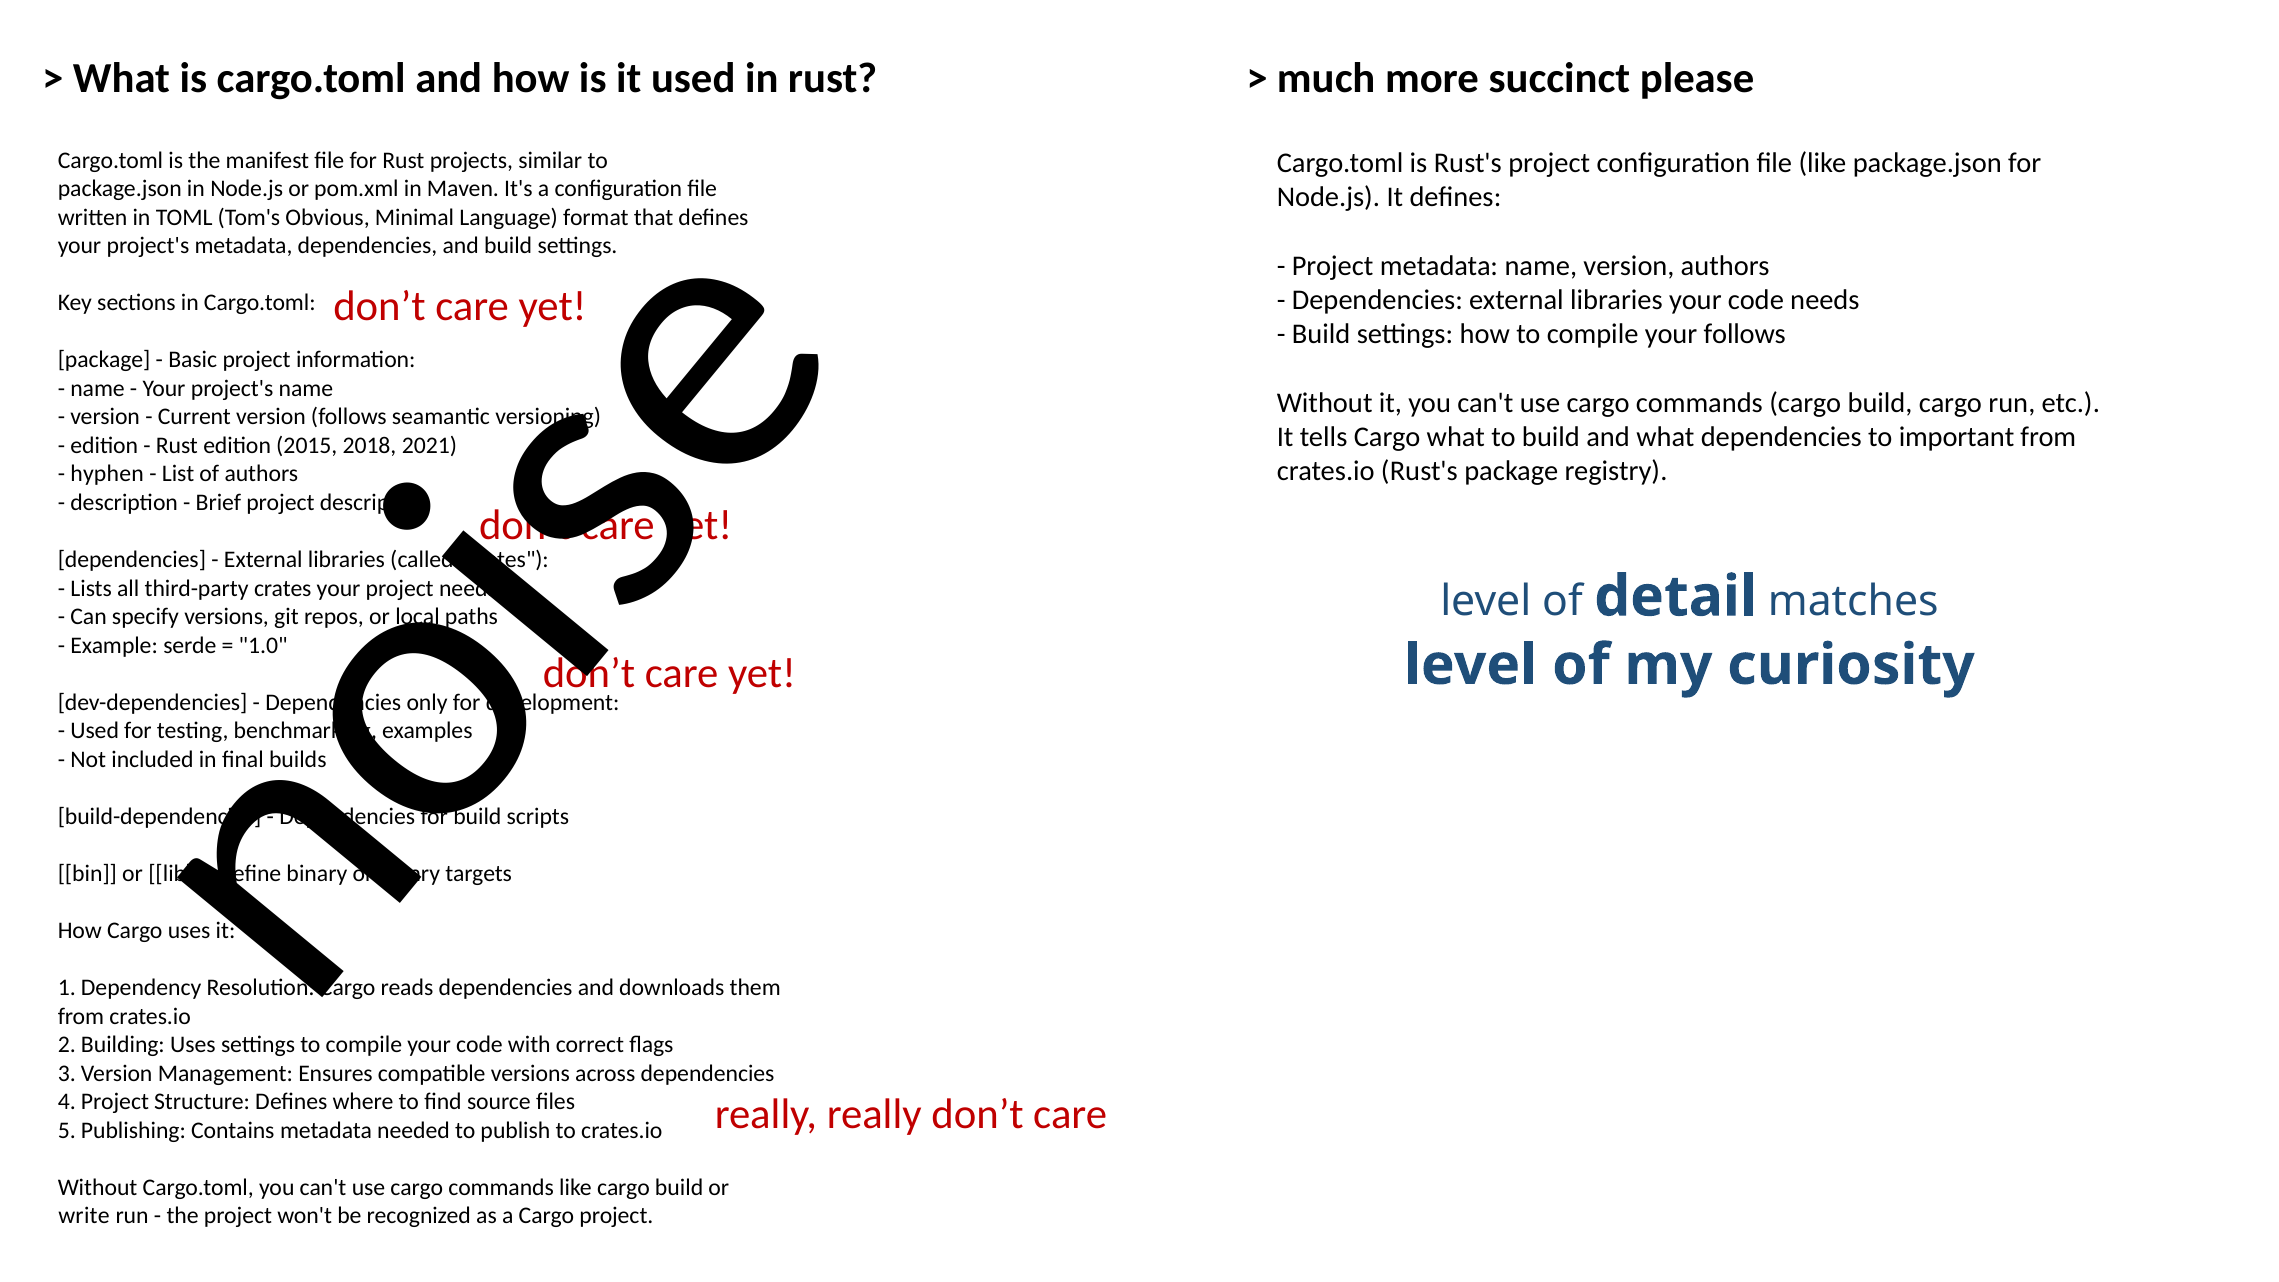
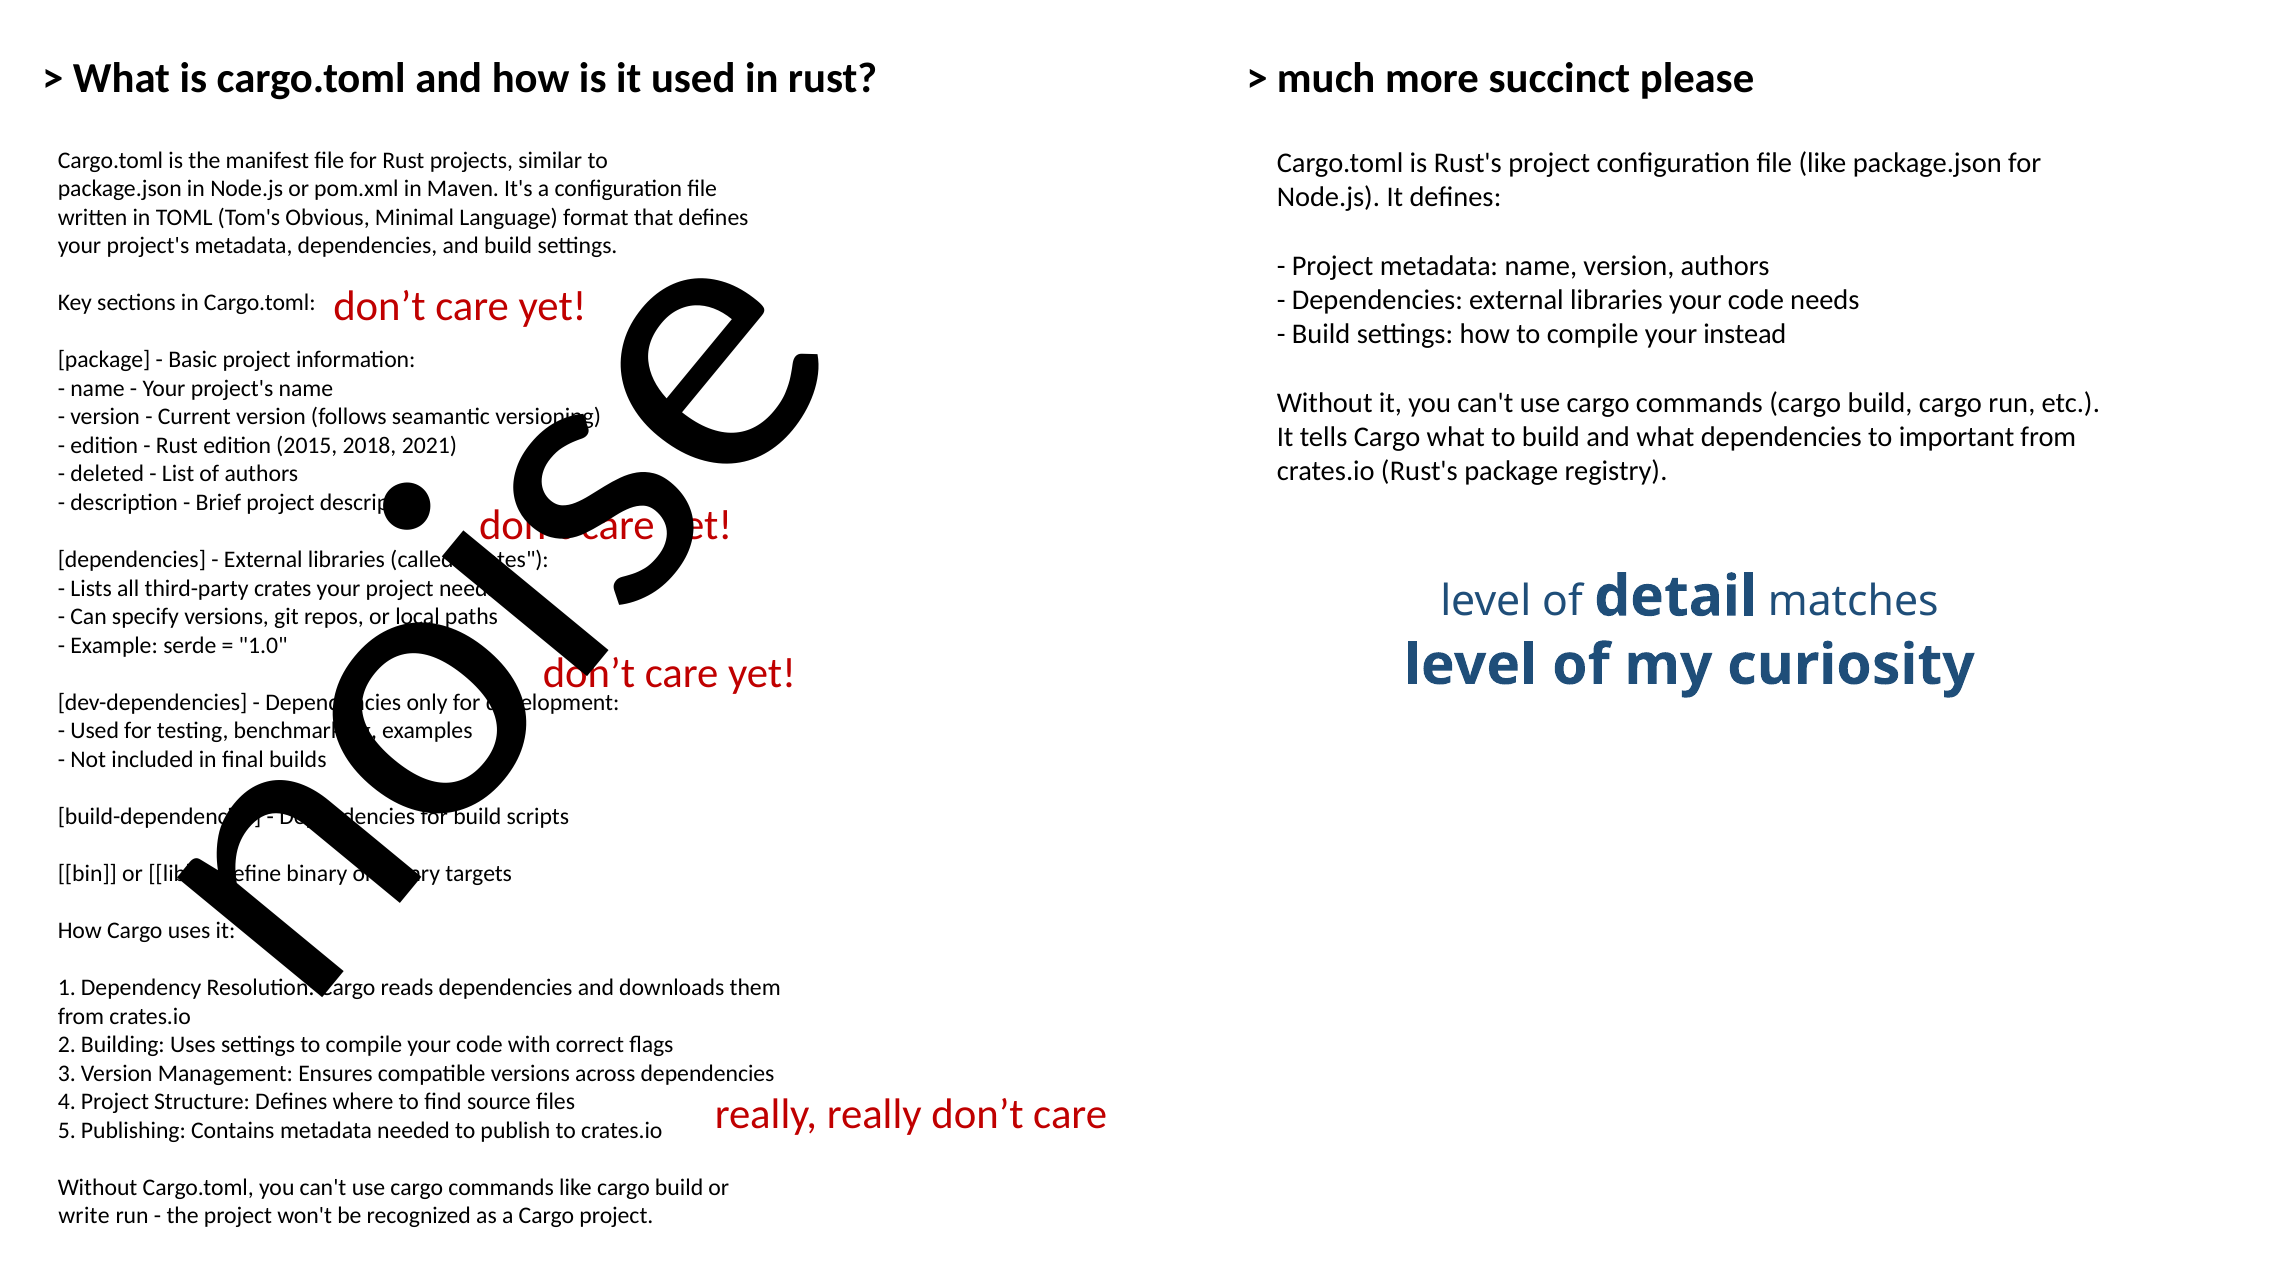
your follows: follows -> instead (1745, 334)
hyphen: hyphen -> deleted (107, 474)
